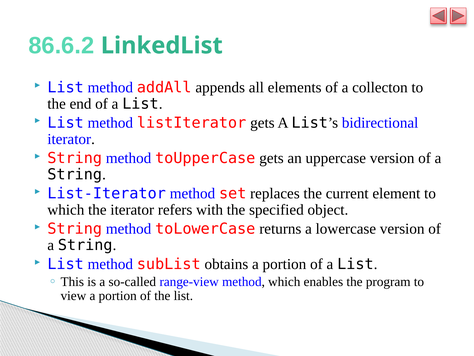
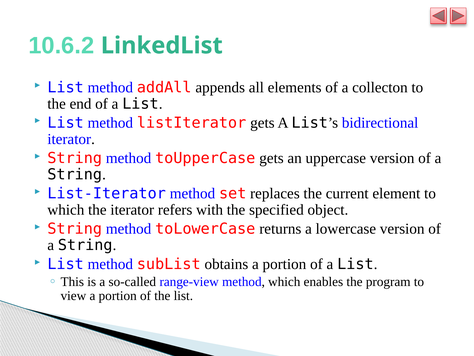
86.6.2: 86.6.2 -> 10.6.2 (61, 46)
